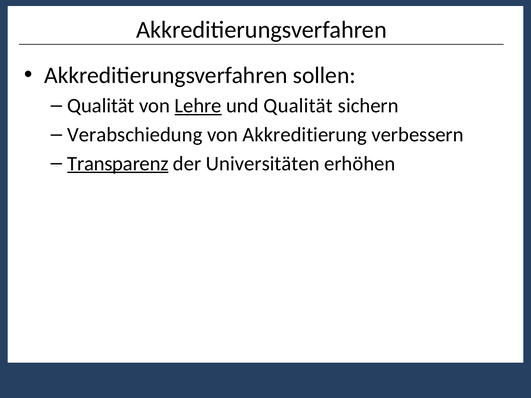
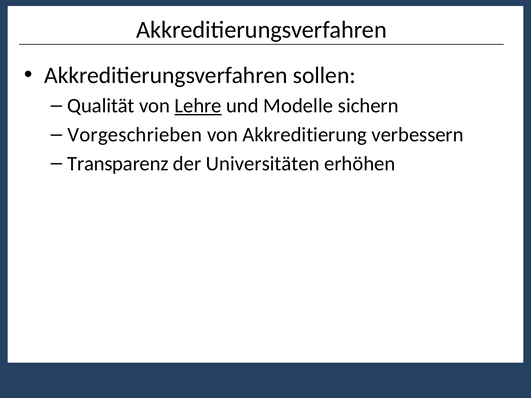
und Qualität: Qualität -> Modelle (298, 106)
Verabschiedung: Verabschiedung -> Vorgeschrieben (135, 135)
Transparenz underline: present -> none (118, 164)
